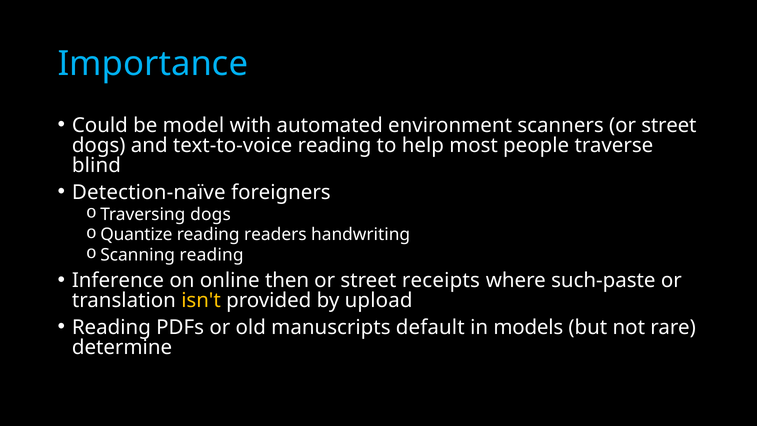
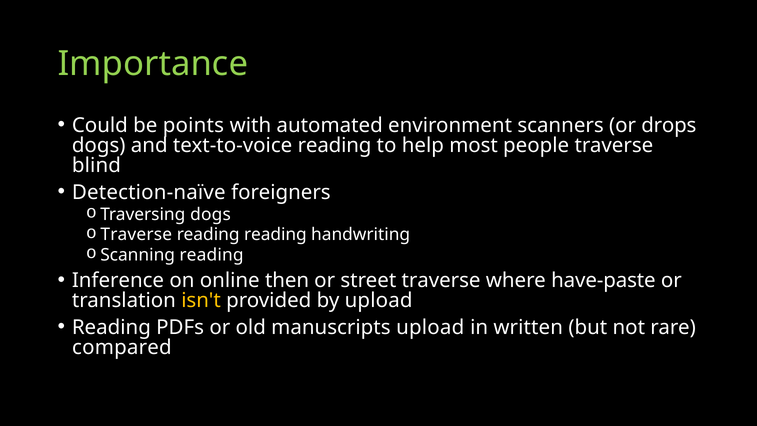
Importance colour: light blue -> light green (153, 64)
model: model -> points (193, 125)
scanners or street: street -> drops (669, 125)
Quantize: Quantize -> Traverse (136, 235)
reading readers: readers -> reading (275, 235)
street receipts: receipts -> traverse (441, 280)
such-paste: such-paste -> have-paste (603, 280)
manuscripts default: default -> upload (430, 327)
models: models -> written (528, 327)
determine: determine -> compared (122, 347)
